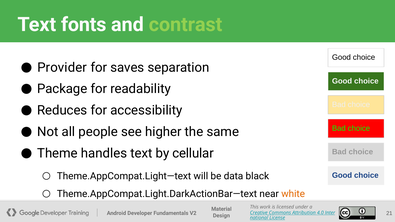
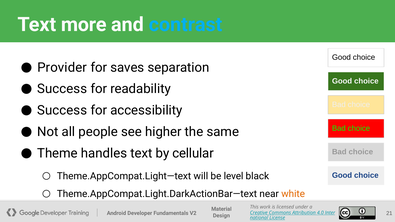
fonts: fonts -> more (84, 25)
contrast colour: light green -> light blue (185, 25)
Package: Package -> Success (62, 89)
Reduces: Reduces -> Success (62, 110)
data: data -> level (234, 176)
